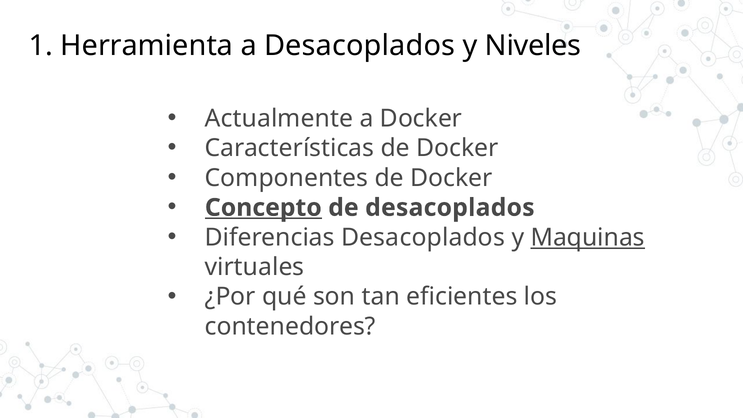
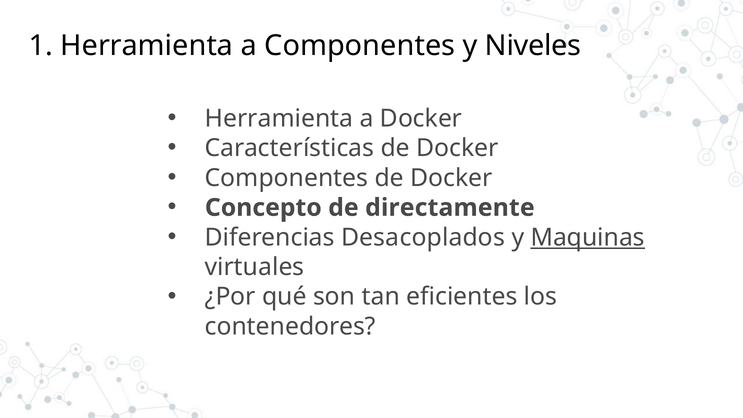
a Desacoplados: Desacoplados -> Componentes (360, 46)
Actualmente: Actualmente -> Herramienta (279, 118)
Concepto underline: present -> none (263, 208)
de desacoplados: desacoplados -> directamente (450, 208)
